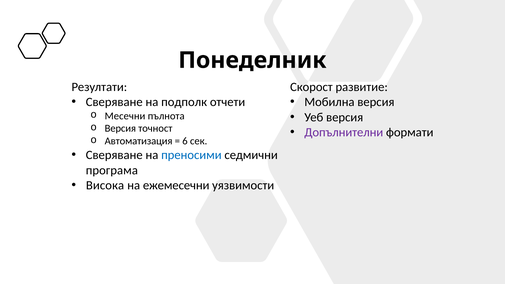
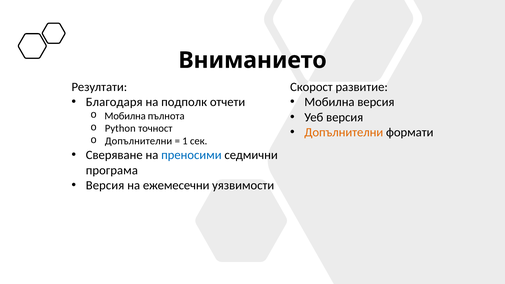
Понеделник: Понеделник -> Вниманието (252, 60)
Сверяване: Сверяване -> Благодаря (114, 102)
Месечни: Месечни -> Мобилна (125, 116)
Версия: Версия -> Python (120, 129)
Допълнителни colour: purple -> orange (344, 132)
Автоматизация: Автоматизация -> Допълнителни (138, 141)
6: 6 -> 1 (185, 141)
Висока: Висока -> Версия (105, 185)
